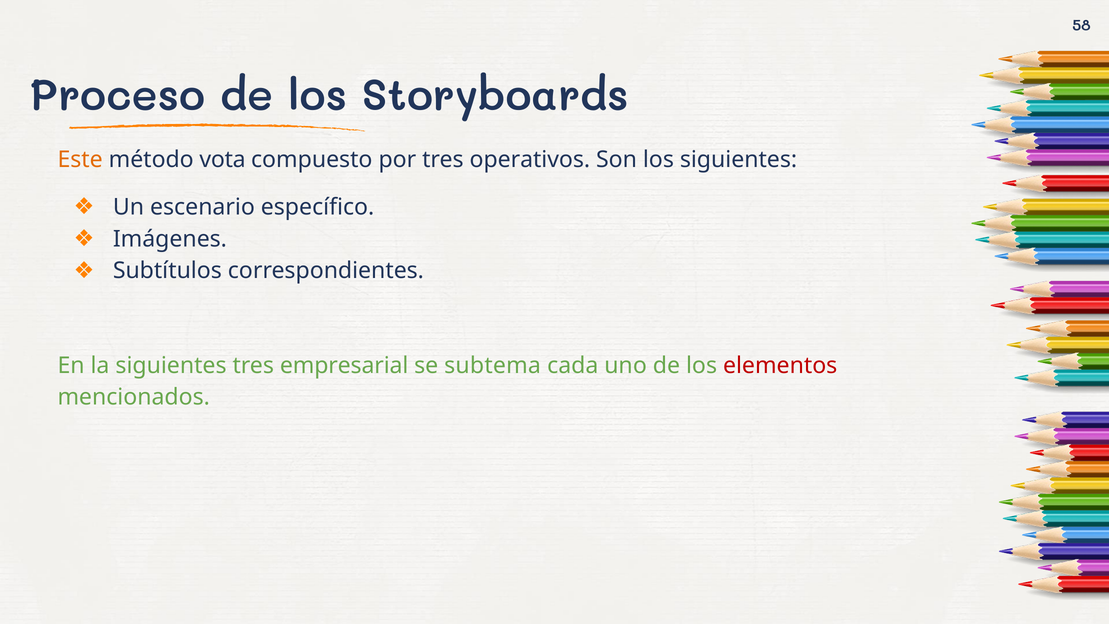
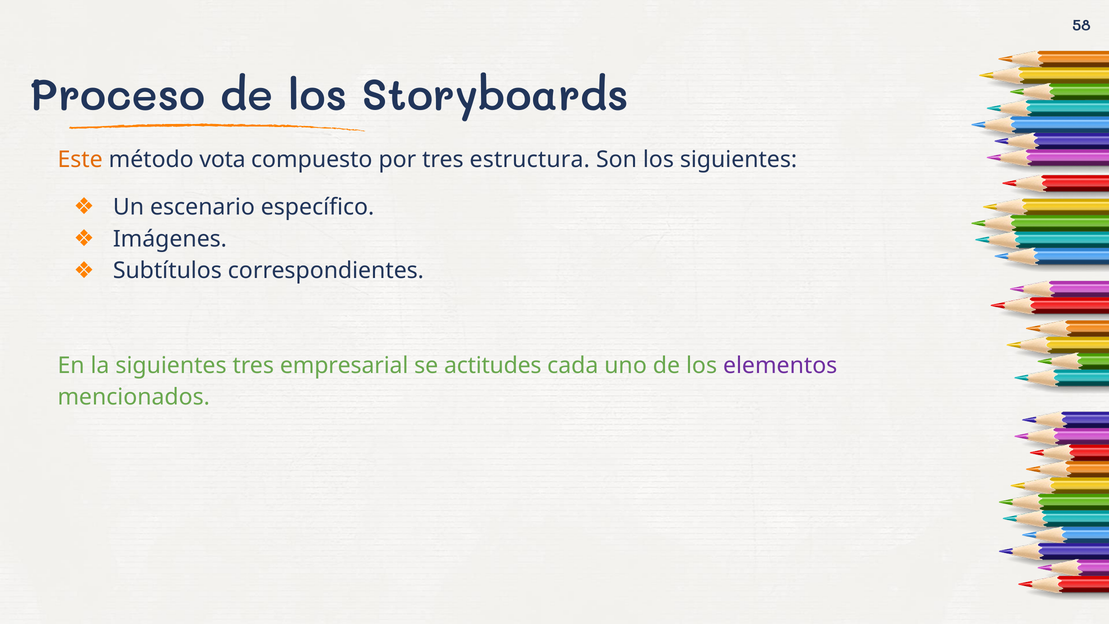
operativos: operativos -> estructura (530, 160)
subtema: subtema -> actitudes (493, 365)
elementos colour: red -> purple (780, 365)
